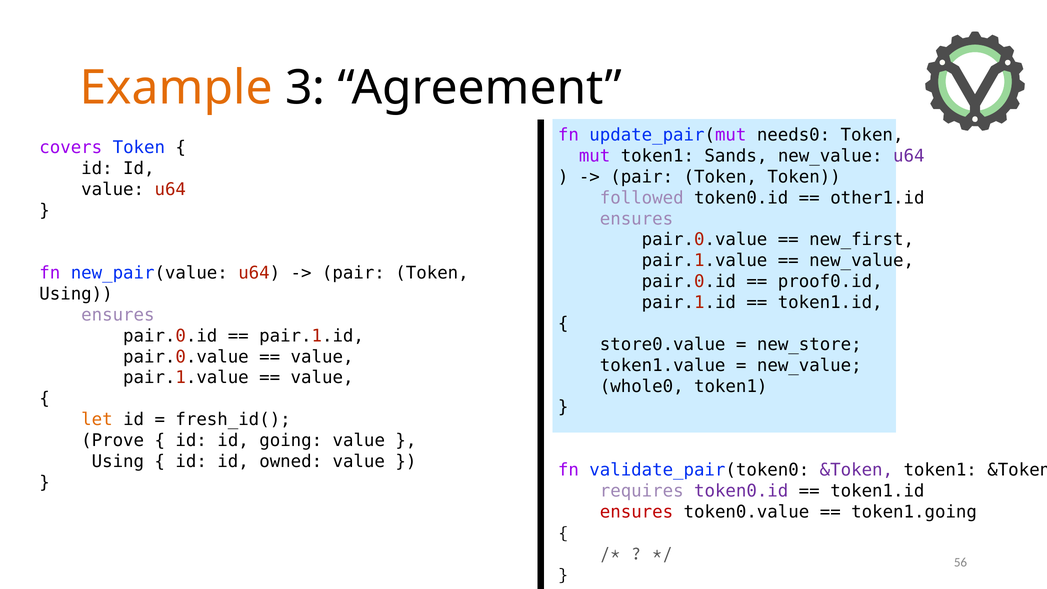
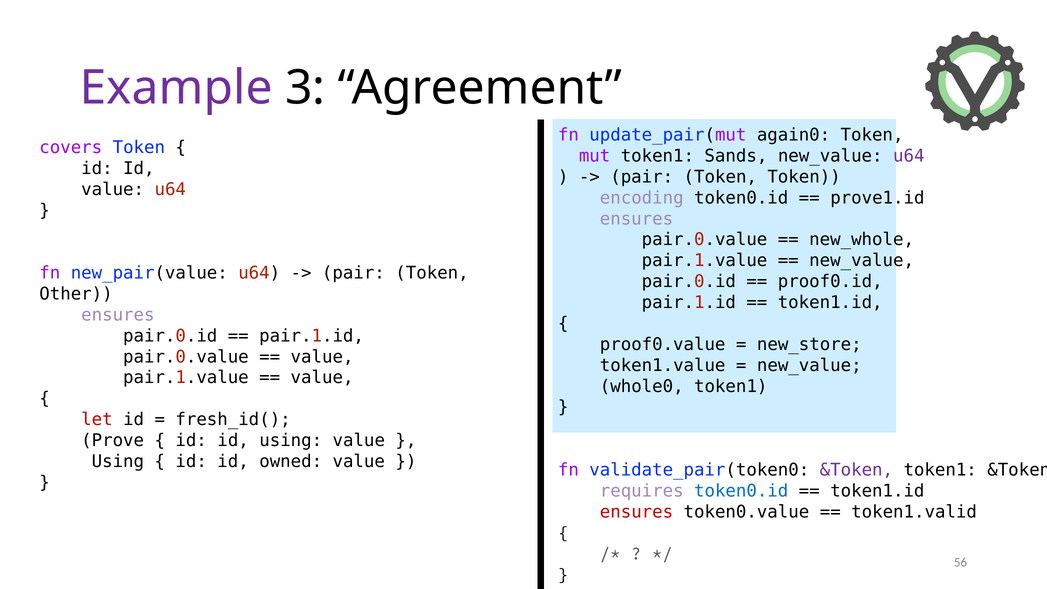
Example colour: orange -> purple (176, 88)
needs0: needs0 -> again0 (794, 135)
followed: followed -> encoding (642, 198)
other1.id: other1.id -> prove1.id (877, 198)
new_first: new_first -> new_whole (862, 240)
Using: Using -> Other (76, 294)
store0.value: store0.value -> proof0.value (663, 344)
let colour: orange -> red (97, 420)
id going: going -> using (291, 440)
token0.id colour: purple -> blue (741, 491)
token1.going: token1.going -> token1.valid (914, 512)
